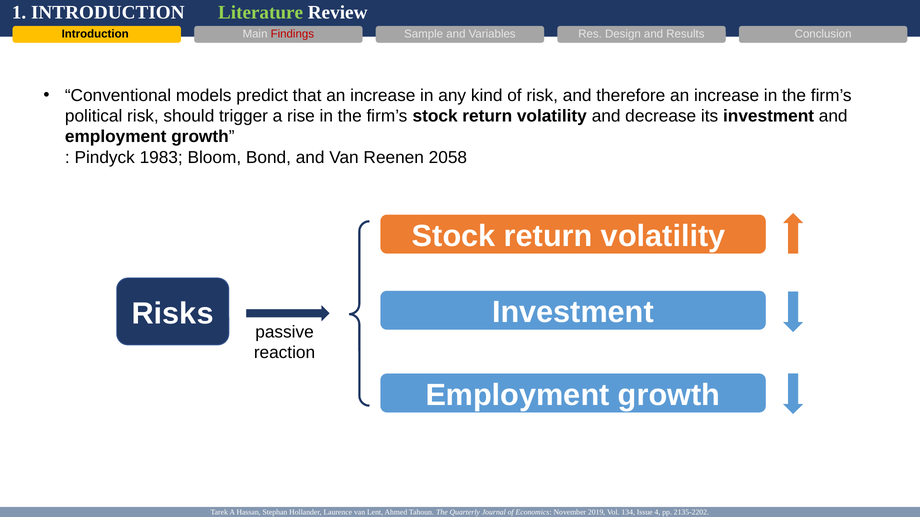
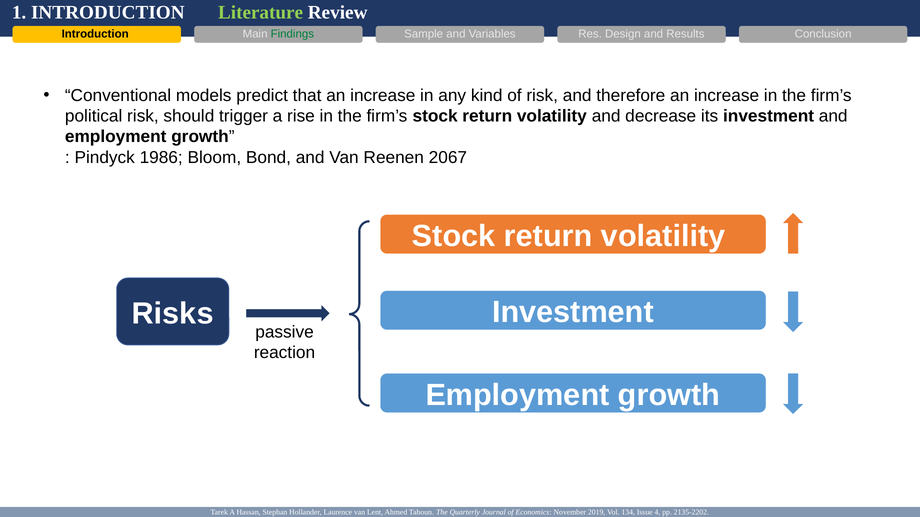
Findings colour: red -> green (292, 34)
1983: 1983 -> 1986 (161, 158)
2058: 2058 -> 2067 (448, 158)
